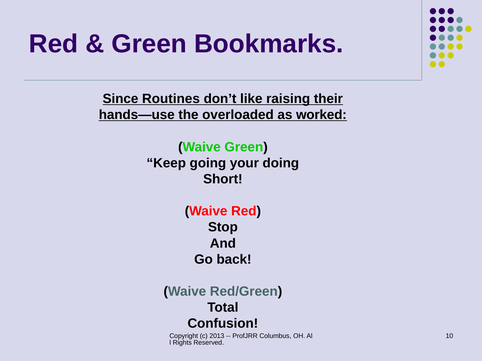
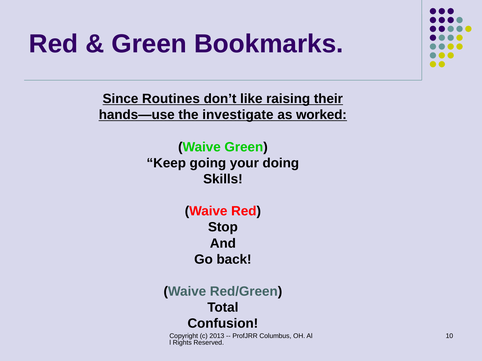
overloaded: overloaded -> investigate (238, 115)
Short: Short -> Skills (223, 179)
